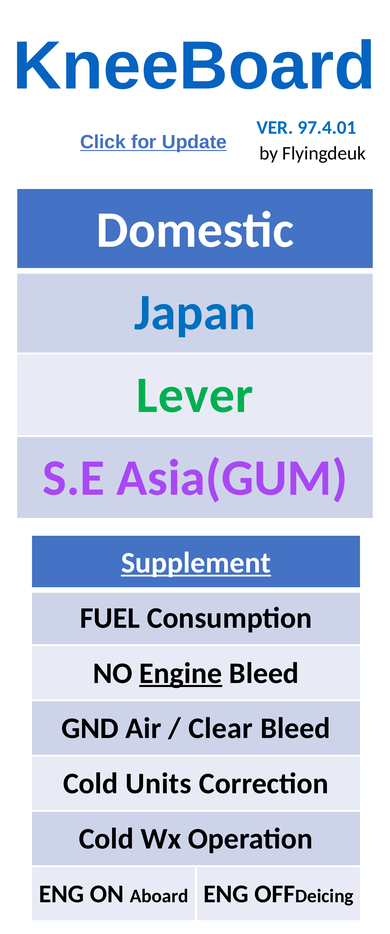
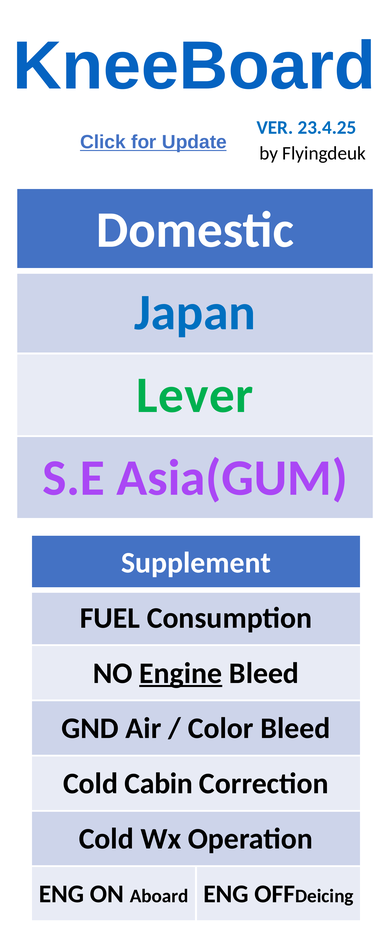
97.4.01: 97.4.01 -> 23.4.25 (327, 127)
Supplement underline: present -> none (196, 562)
Clear: Clear -> Color (221, 728)
Units: Units -> Cabin (159, 783)
